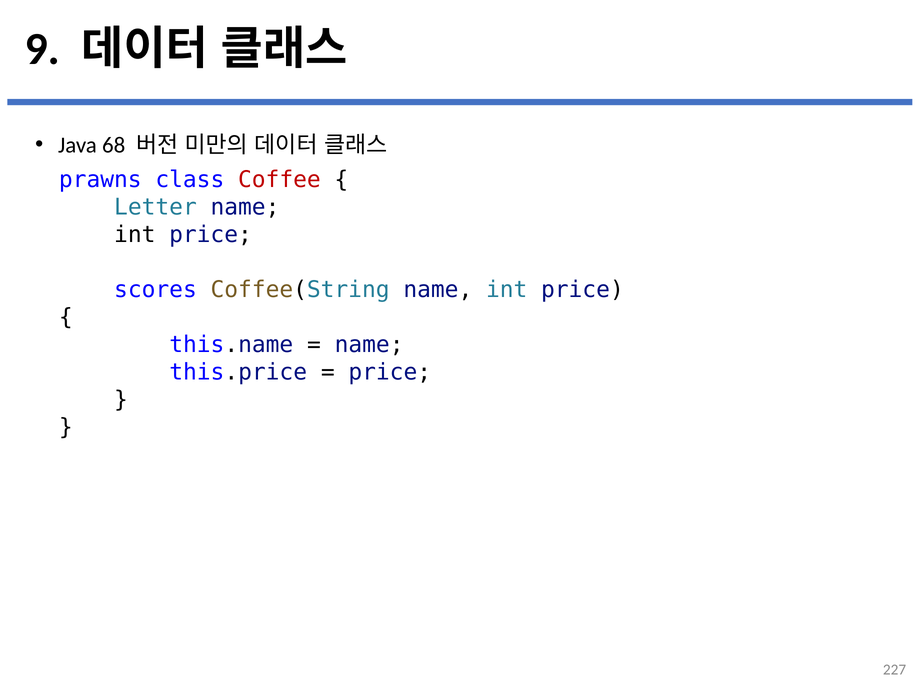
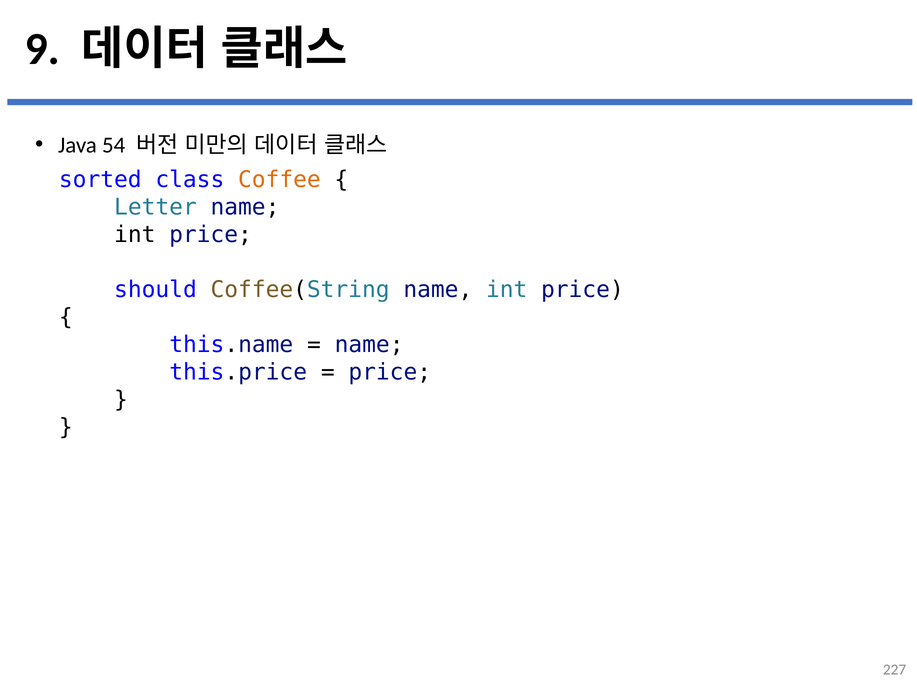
68: 68 -> 54 (114, 145)
prawns: prawns -> sorted (100, 179)
Coffee colour: red -> orange (279, 179)
scores: scores -> should (155, 289)
